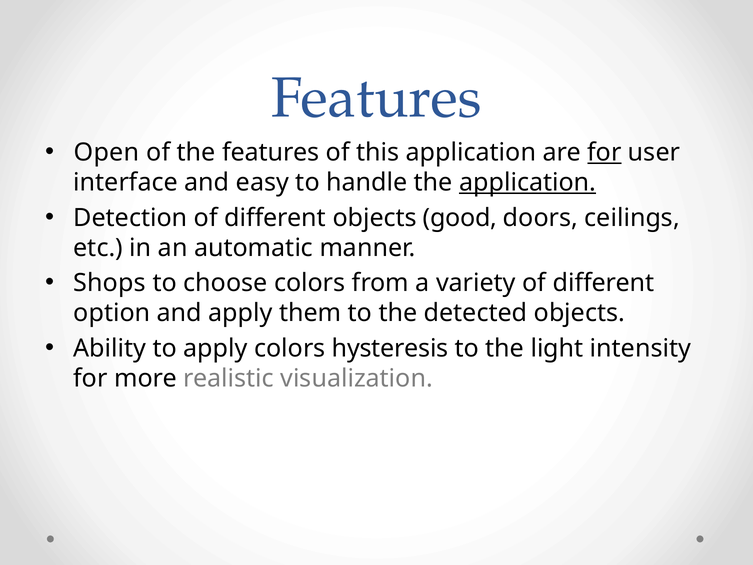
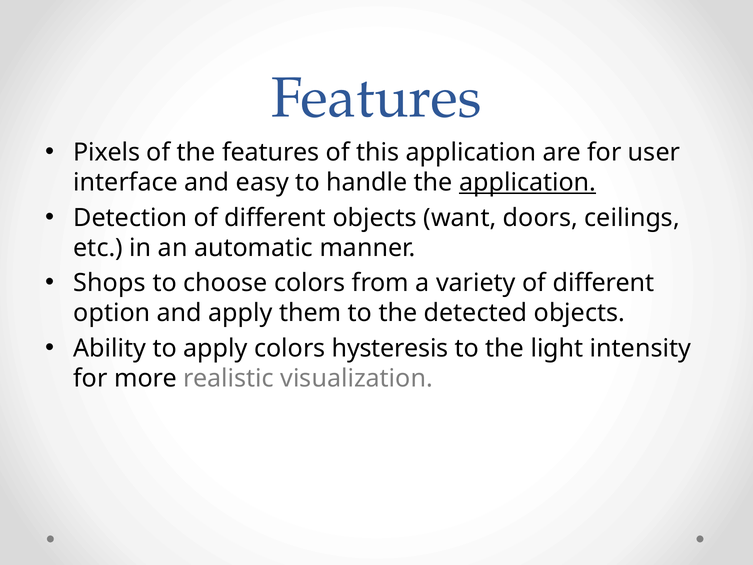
Open: Open -> Pixels (107, 152)
for underline: present -> none (604, 152)
good: good -> want (460, 218)
